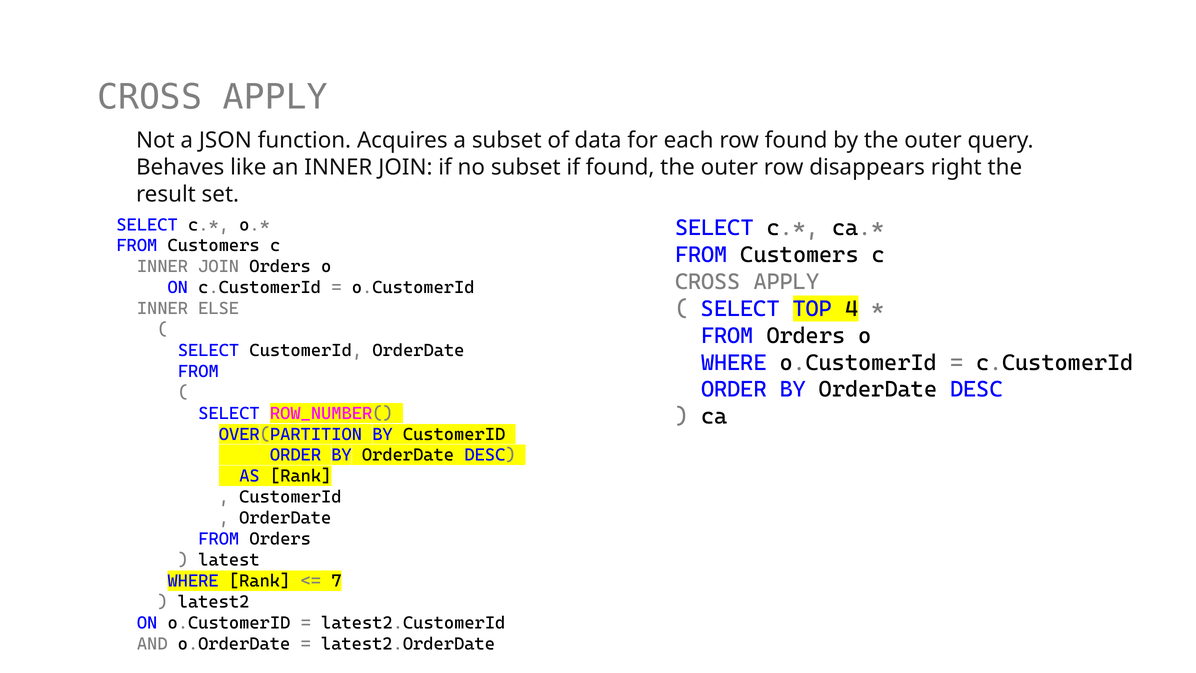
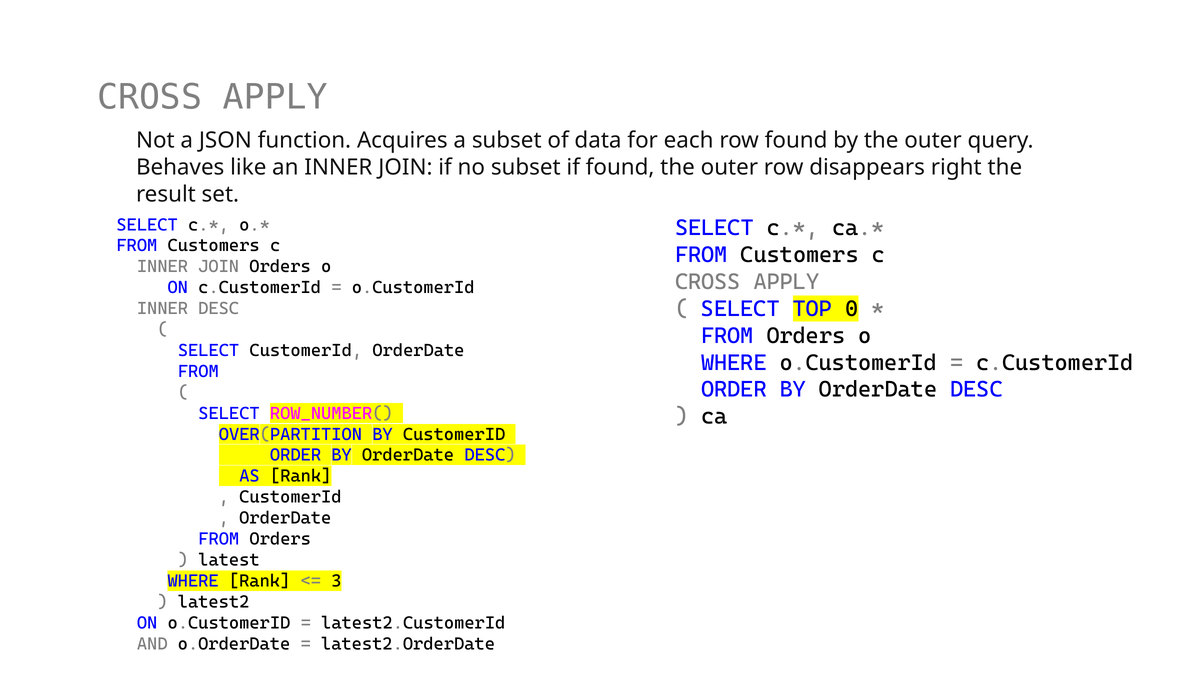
4: 4 -> 0 (852, 309)
INNER ELSE: ELSE -> DESC (219, 308)
7: 7 -> 3 (336, 581)
